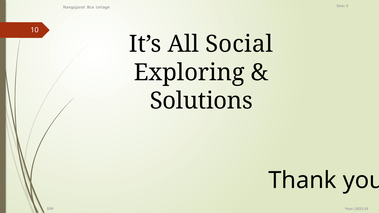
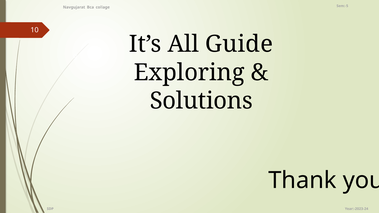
Social: Social -> Guide (239, 44)
